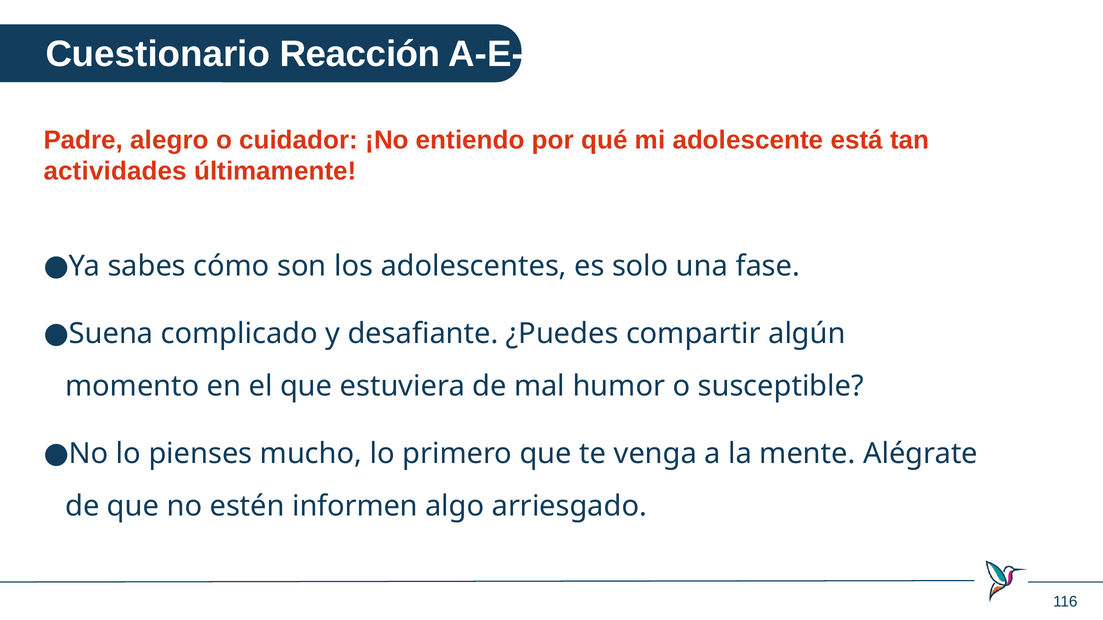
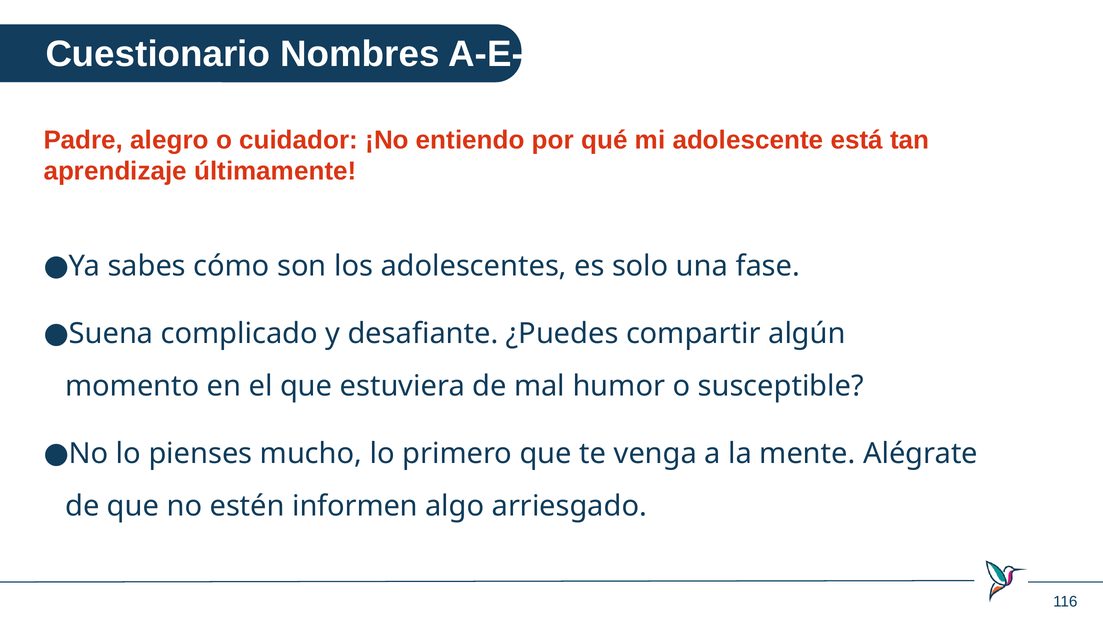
Reacción: Reacción -> Nombres (360, 54)
actividades: actividades -> aprendizaje (115, 171)
